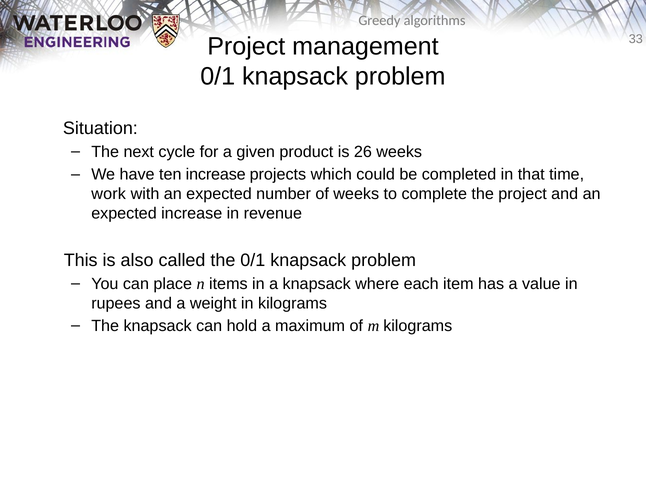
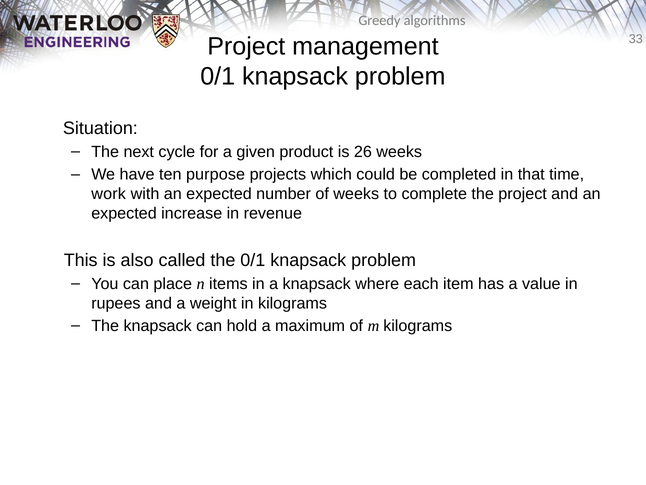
ten increase: increase -> purpose (216, 174)
